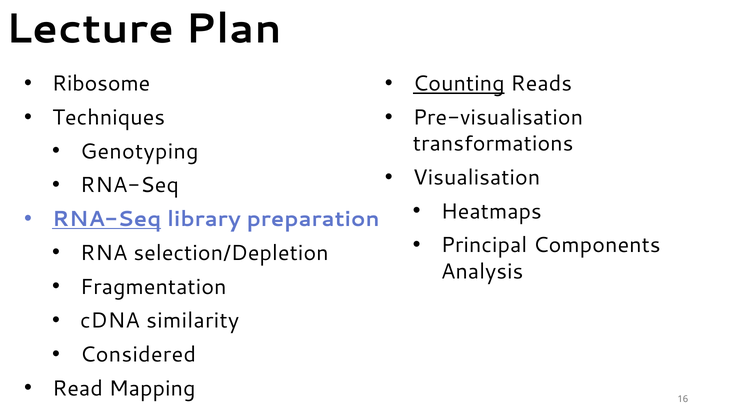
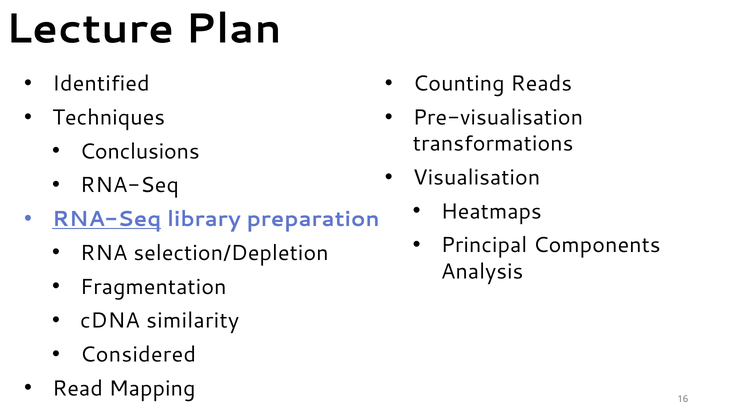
Ribosome: Ribosome -> Identified (101, 84)
Counting underline: present -> none (459, 84)
Genotyping: Genotyping -> Conclusions (140, 151)
